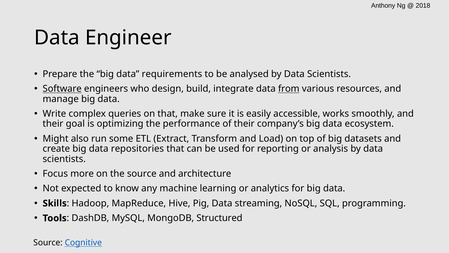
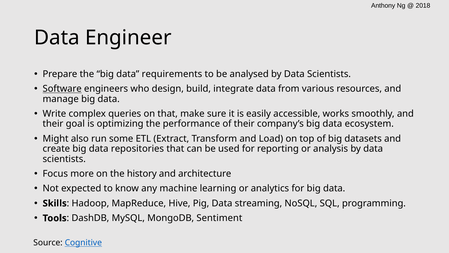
from underline: present -> none (289, 89)
the source: source -> history (142, 173)
Structured: Structured -> Sentiment (219, 218)
